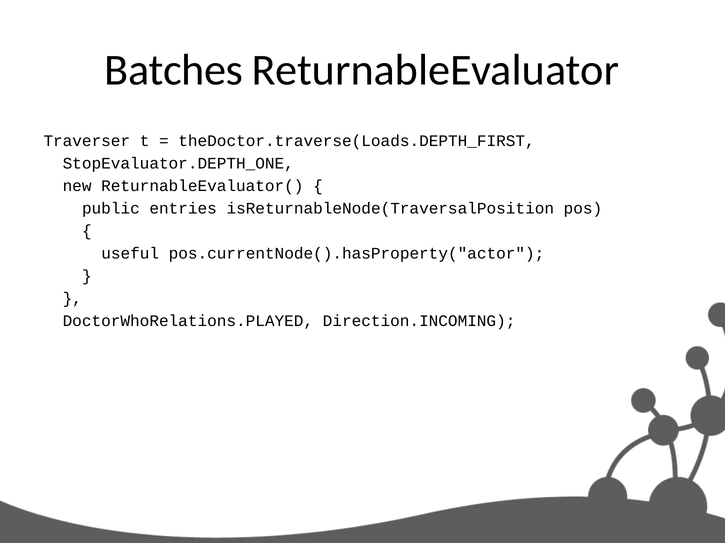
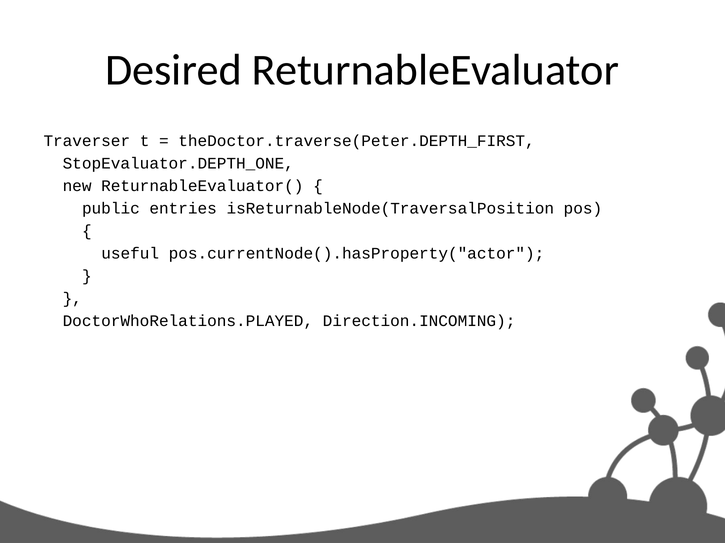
Batches: Batches -> Desired (174, 70)
theDoctor.traverse(Loads.DEPTH_FIRST: theDoctor.traverse(Loads.DEPTH_FIRST -> theDoctor.traverse(Peter.DEPTH_FIRST (357, 141)
